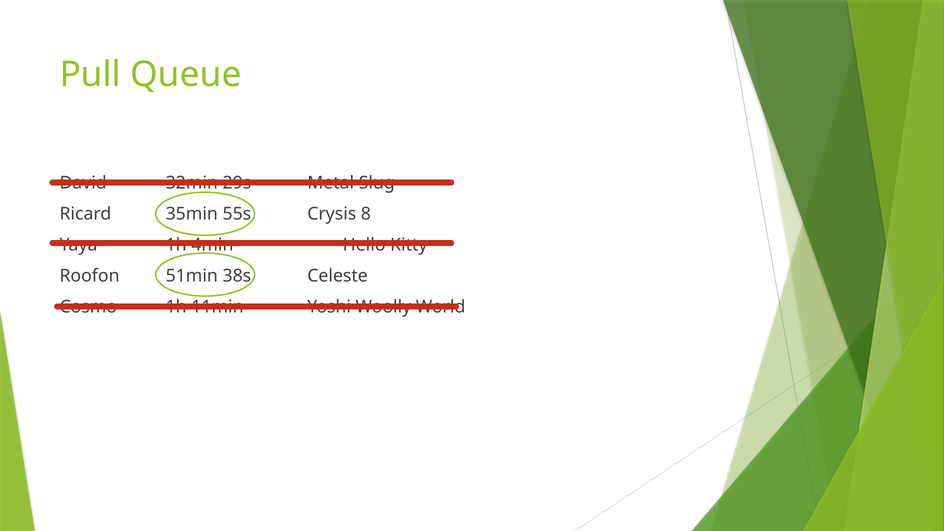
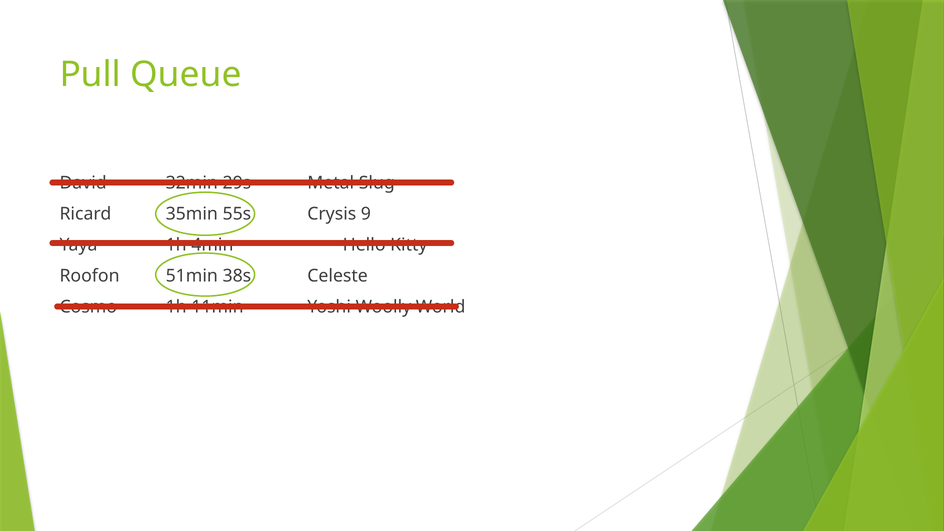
8: 8 -> 9 (366, 214)
